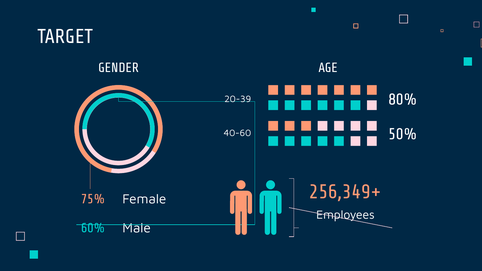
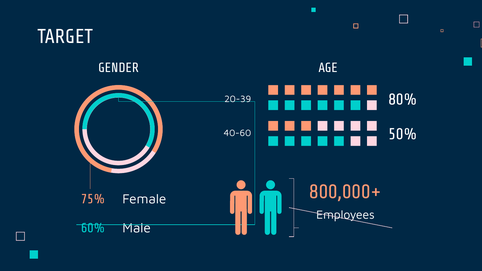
256,349+: 256,349+ -> 800,000+ (345, 192)
